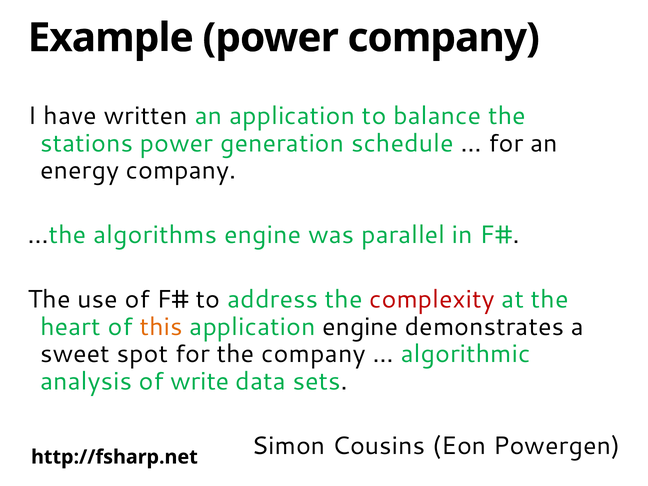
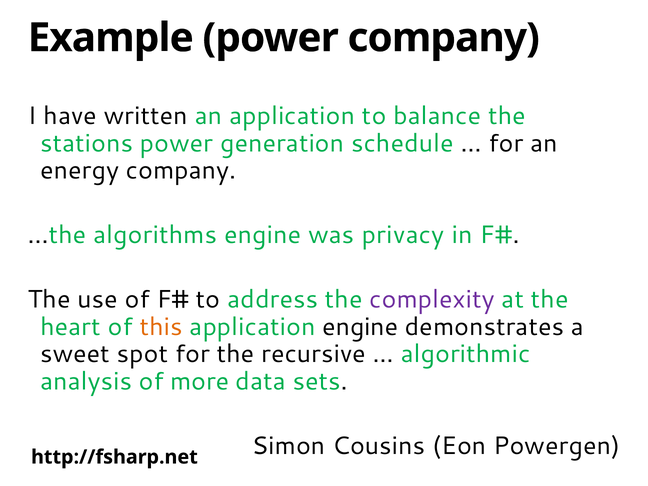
parallel: parallel -> privacy (403, 235)
complexity colour: red -> purple (432, 300)
the company: company -> recursive (314, 354)
write: write -> more (200, 381)
